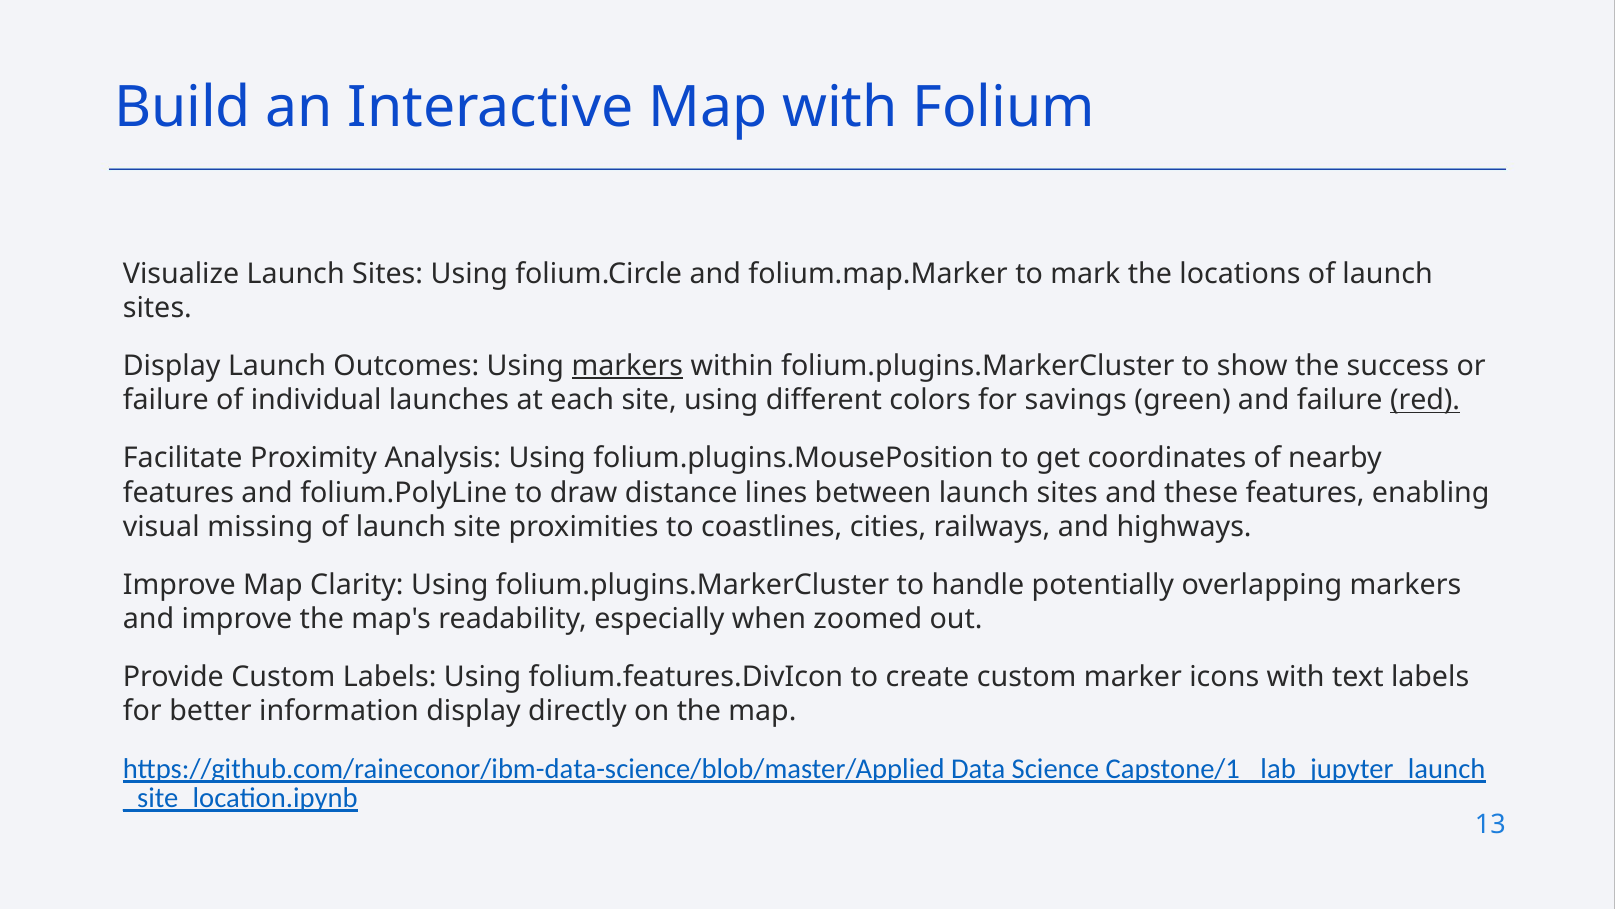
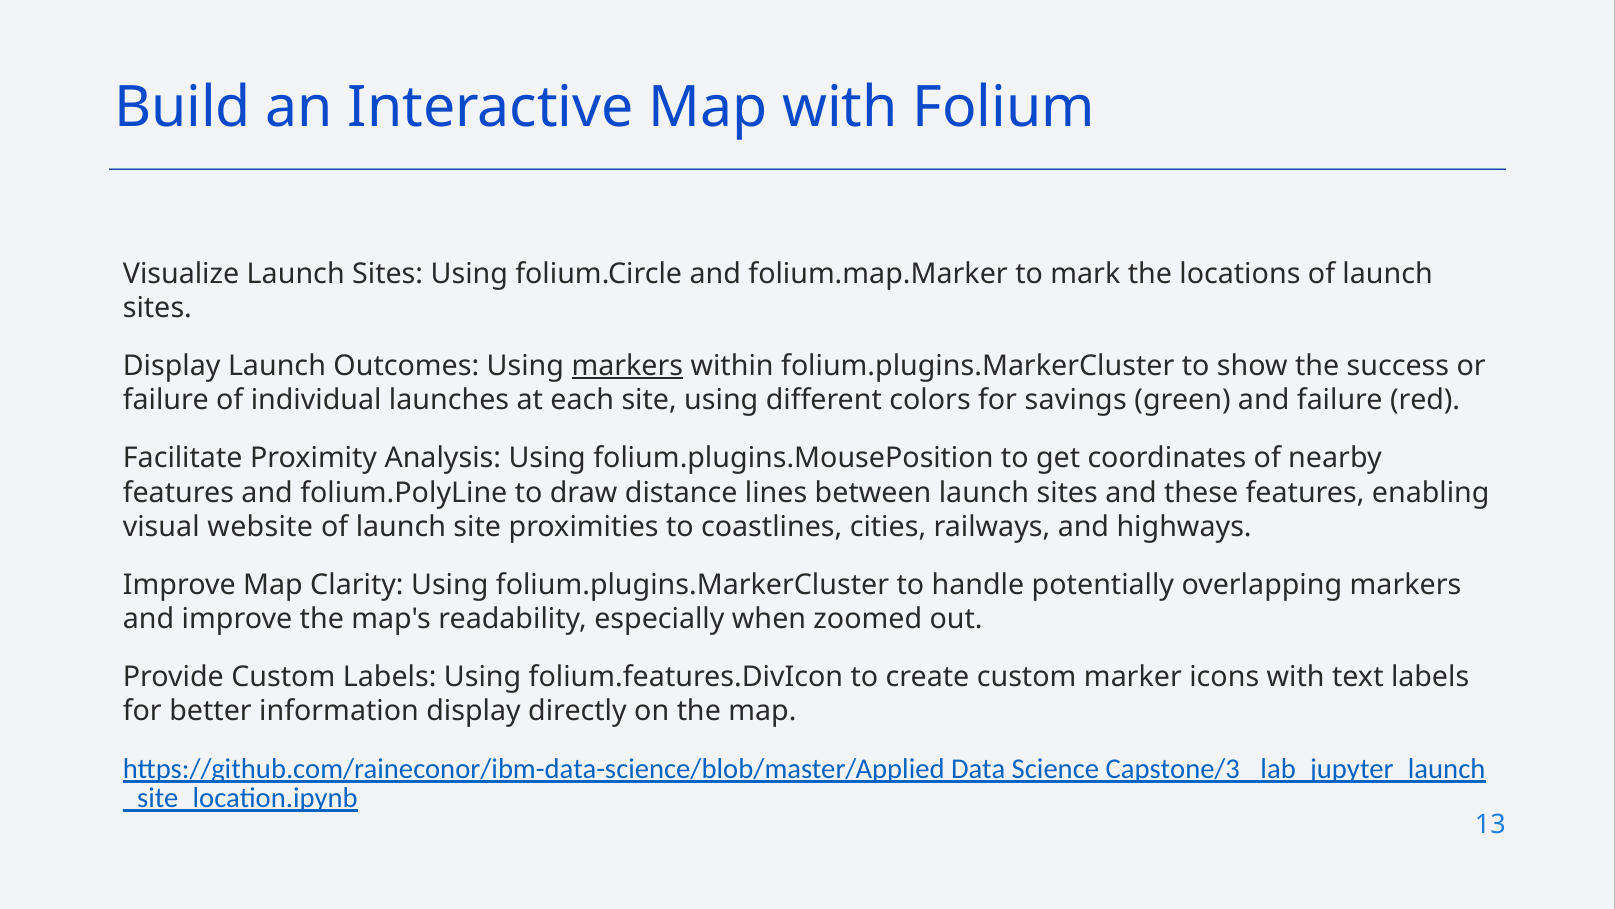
red underline: present -> none (1425, 400)
missing: missing -> website (260, 527)
Capstone/1_: Capstone/1_ -> Capstone/3_ (1180, 769)
